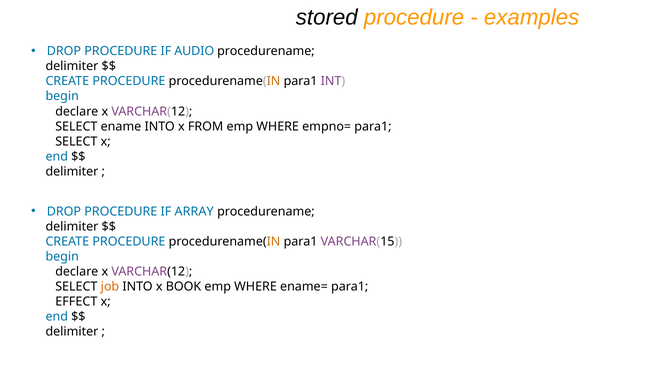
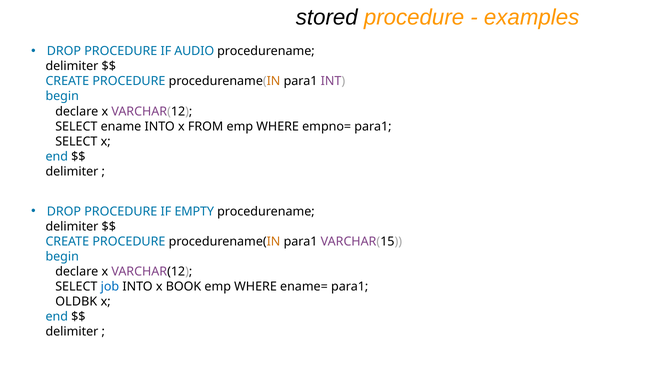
ARRAY: ARRAY -> EMPTY (194, 211)
job colour: orange -> blue (110, 286)
EFFECT: EFFECT -> OLDBK (76, 301)
